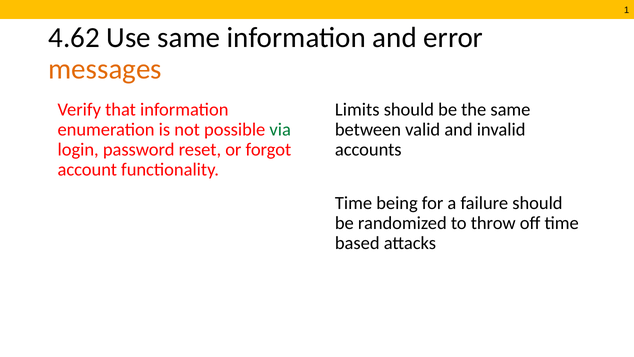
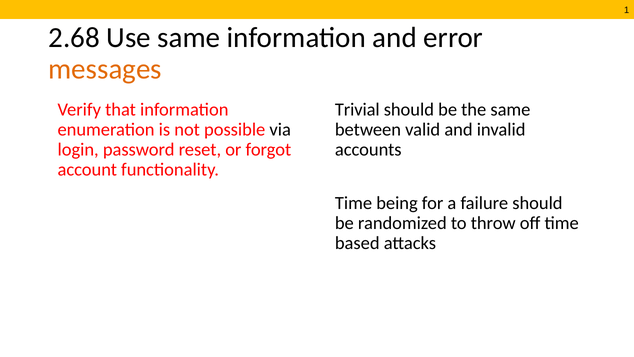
4.62: 4.62 -> 2.68 (74, 38)
Limits: Limits -> Trivial (357, 110)
via colour: green -> black (280, 130)
